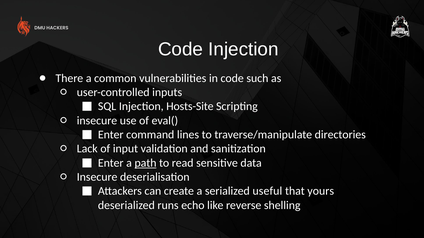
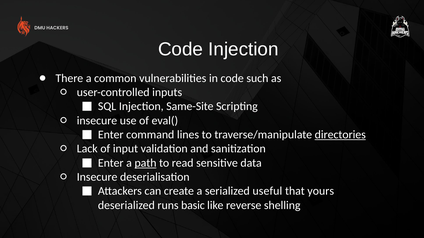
Hosts-Site: Hosts-Site -> Same-Site (190, 107)
directories underline: none -> present (340, 135)
echo: echo -> basic (193, 206)
